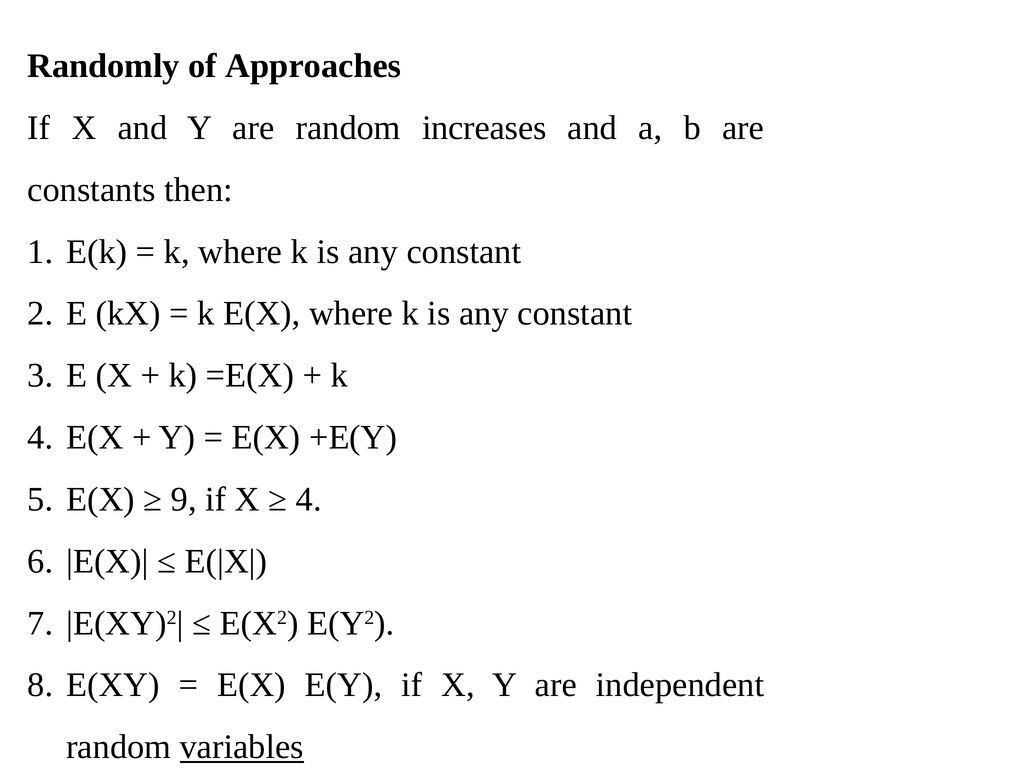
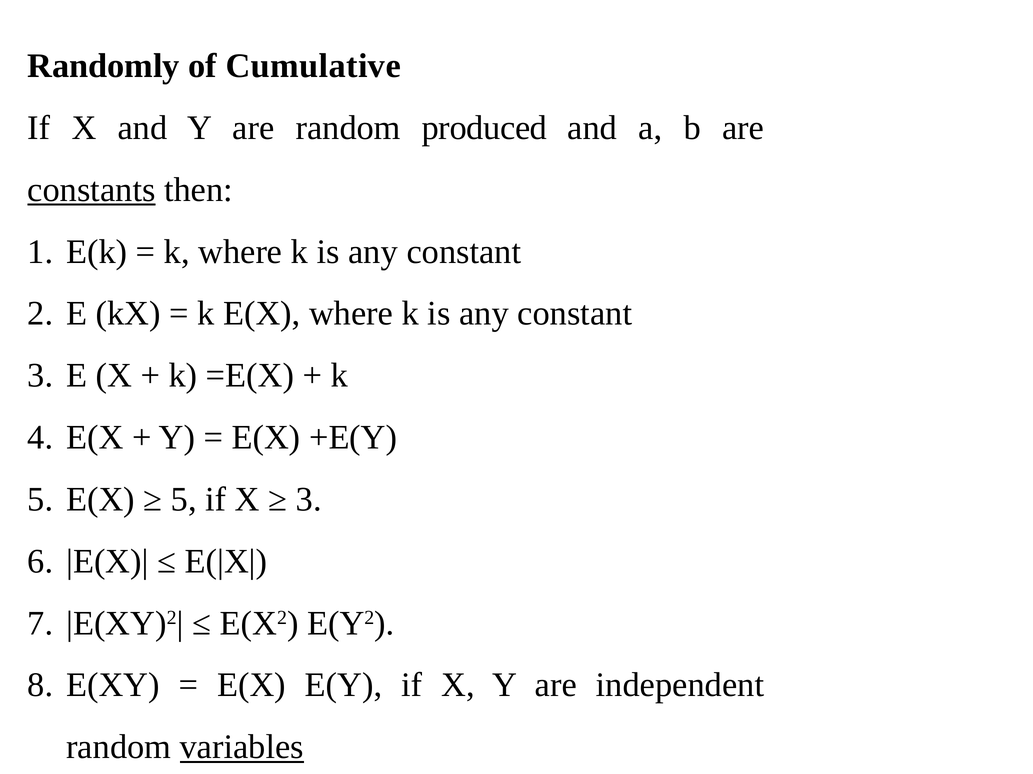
Approaches: Approaches -> Cumulative (313, 66)
increases: increases -> produced (484, 128)
constants underline: none -> present (91, 190)
9: 9 -> 5 (184, 500)
4: 4 -> 3 (309, 500)
